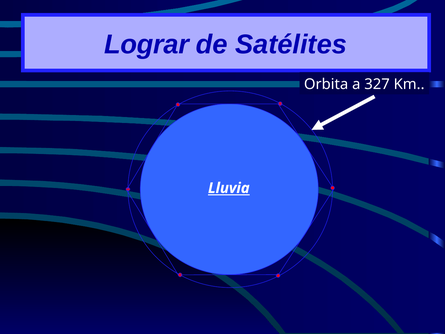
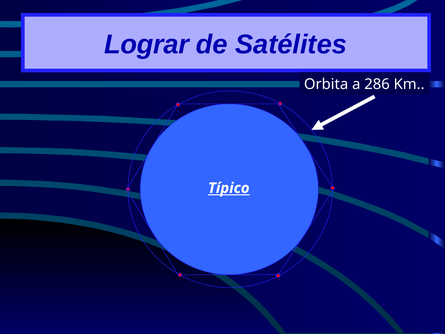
327: 327 -> 286 (377, 84)
Lluvia: Lluvia -> Típico (229, 188)
